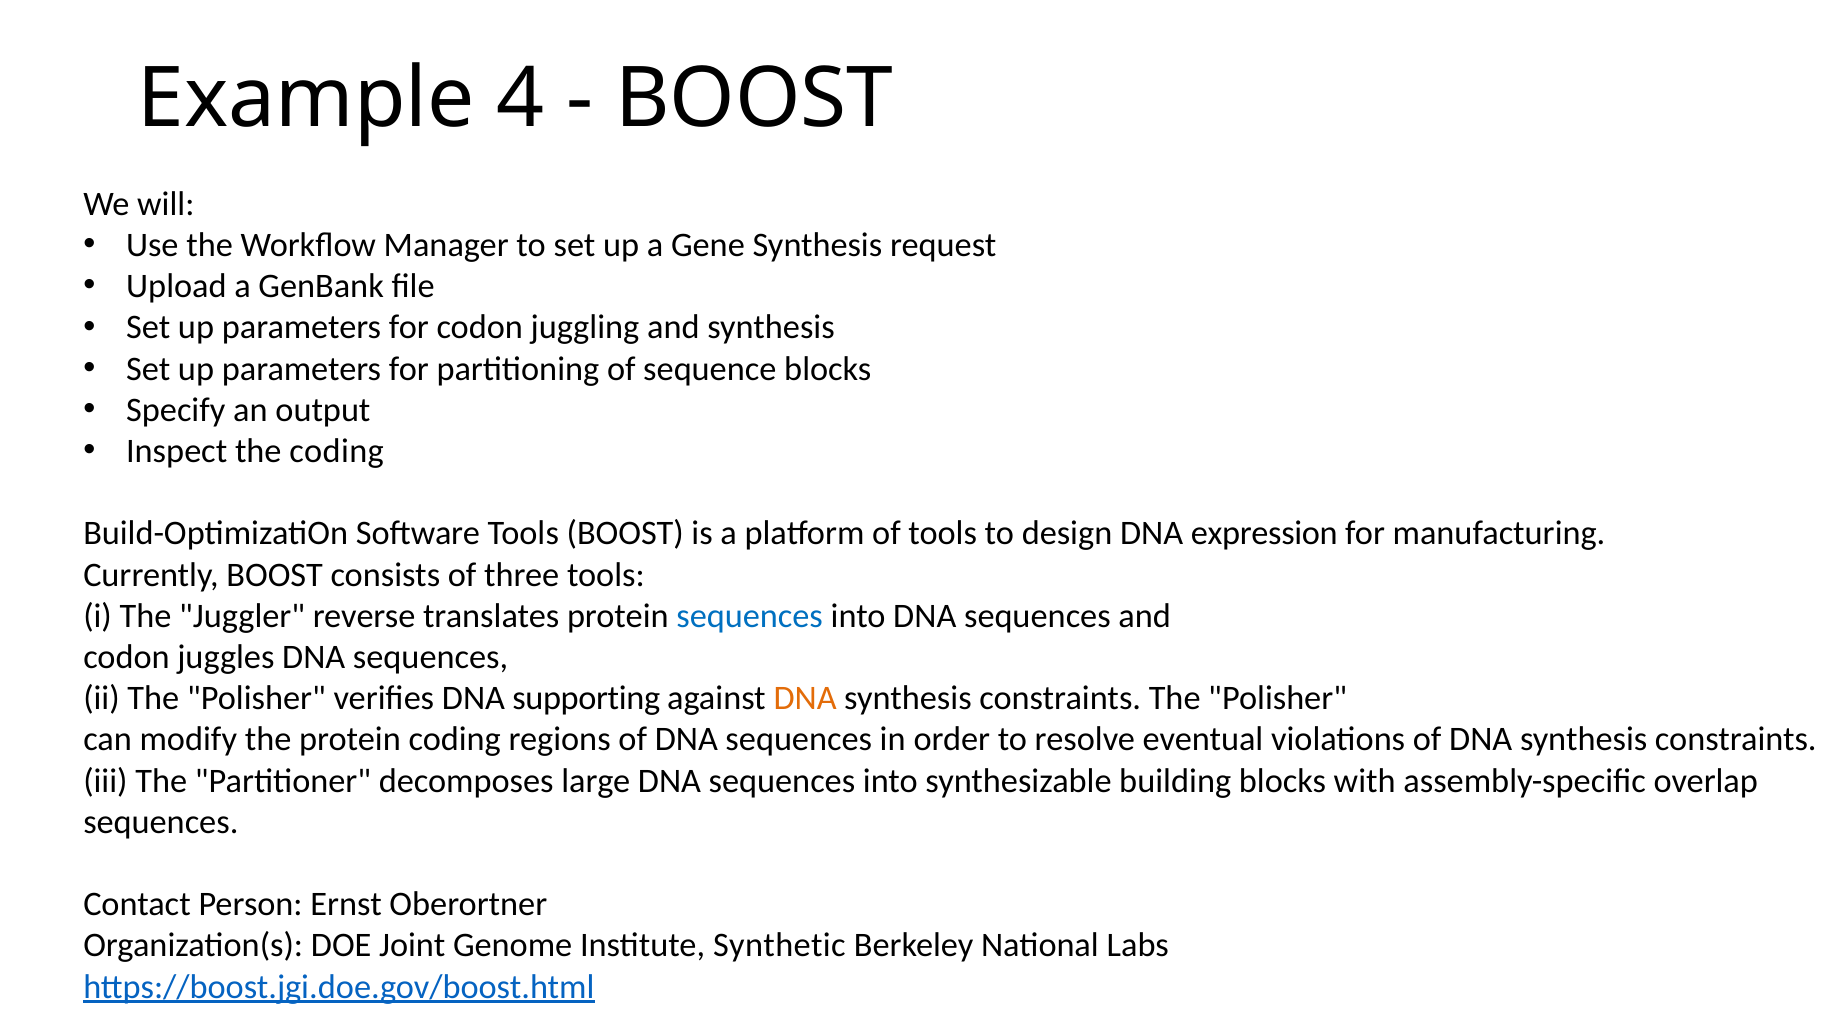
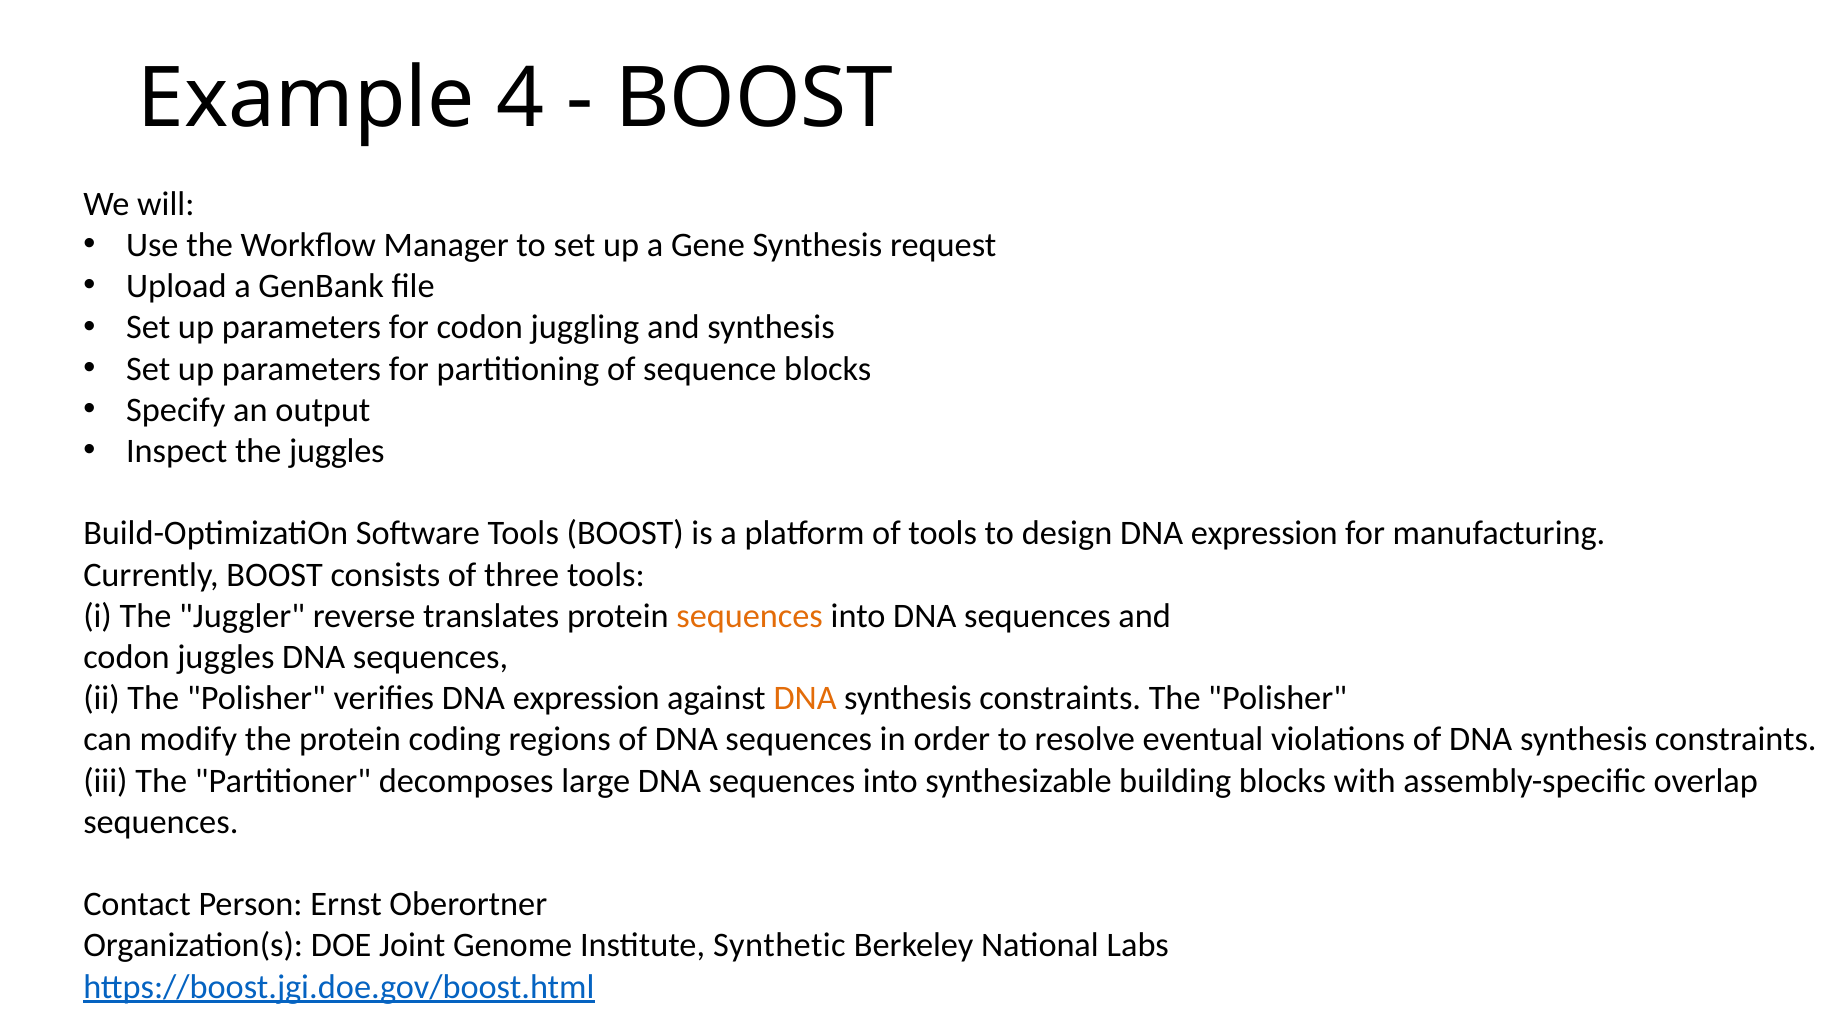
the coding: coding -> juggles (337, 451)
sequences colour: blue -> orange (750, 616)
verifies DNA supporting: supporting -> expression (586, 698)
